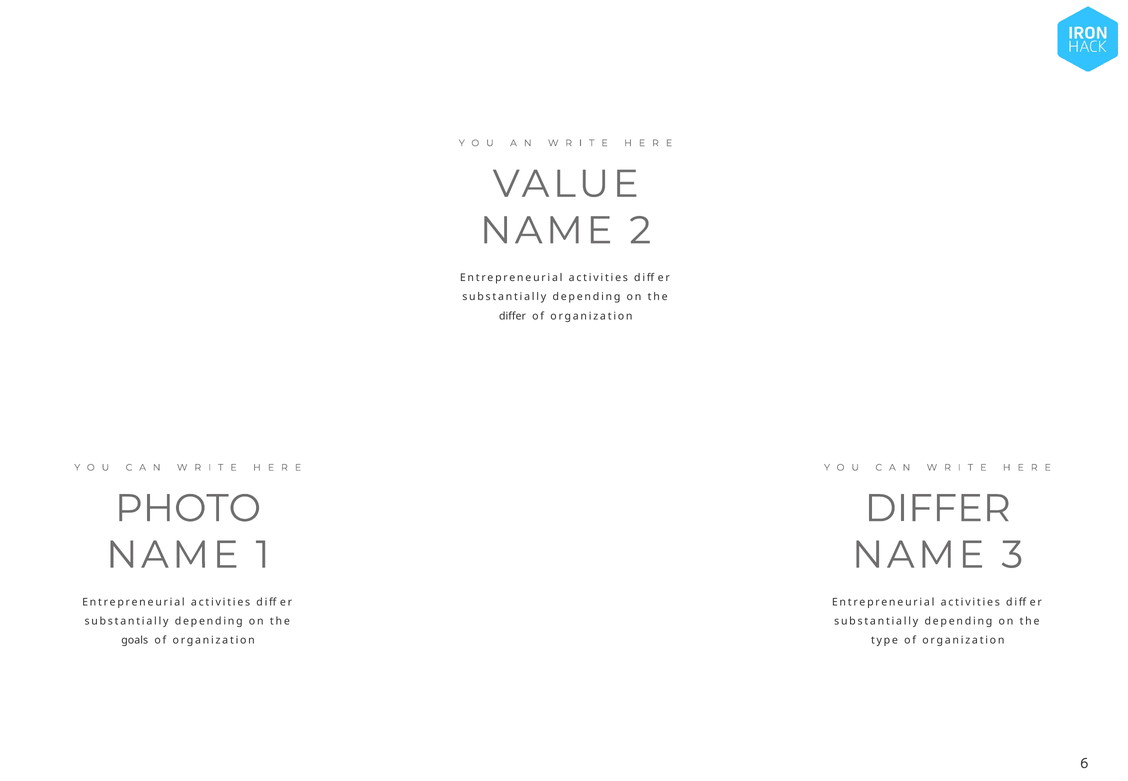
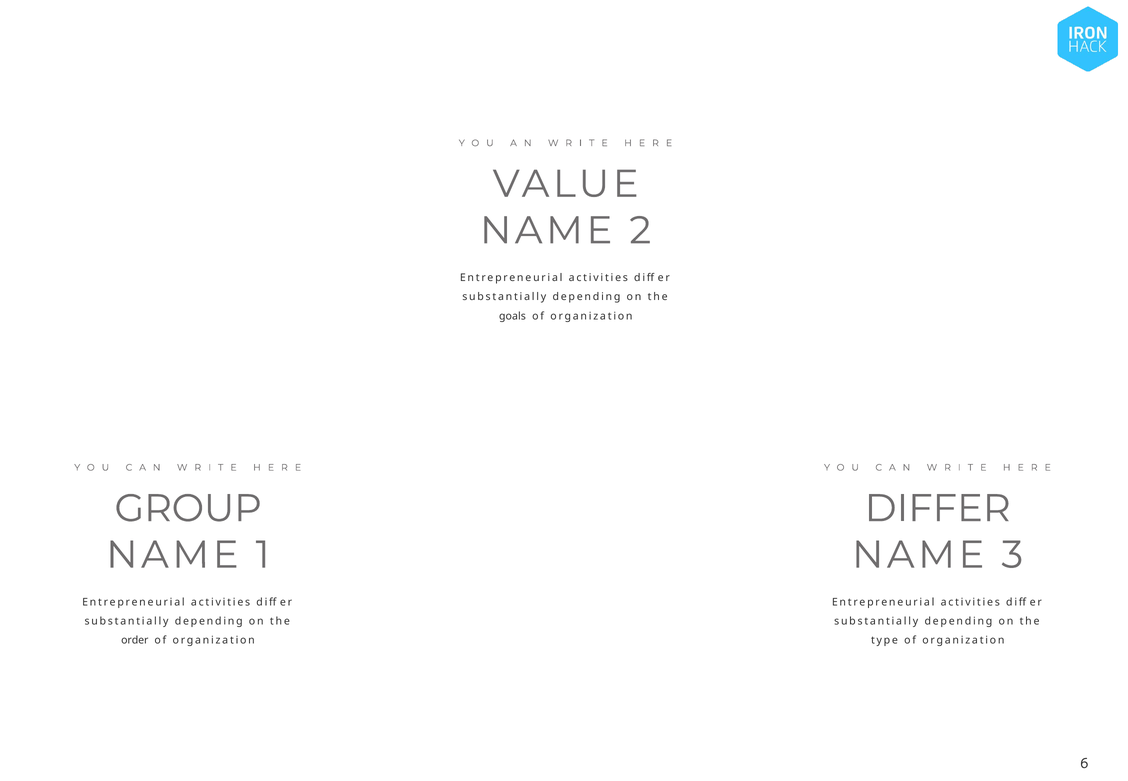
differ: differ -> goals (512, 316)
PHOTO: PHOTO -> GROUP (188, 508)
goals: goals -> order (135, 640)
